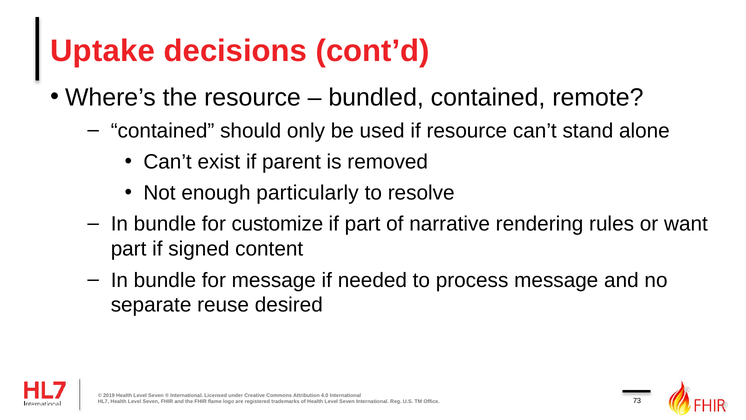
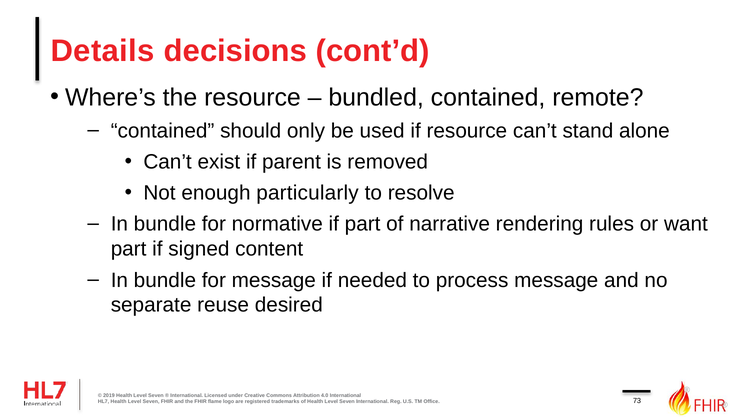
Uptake: Uptake -> Details (103, 51)
customize: customize -> normative (277, 224)
